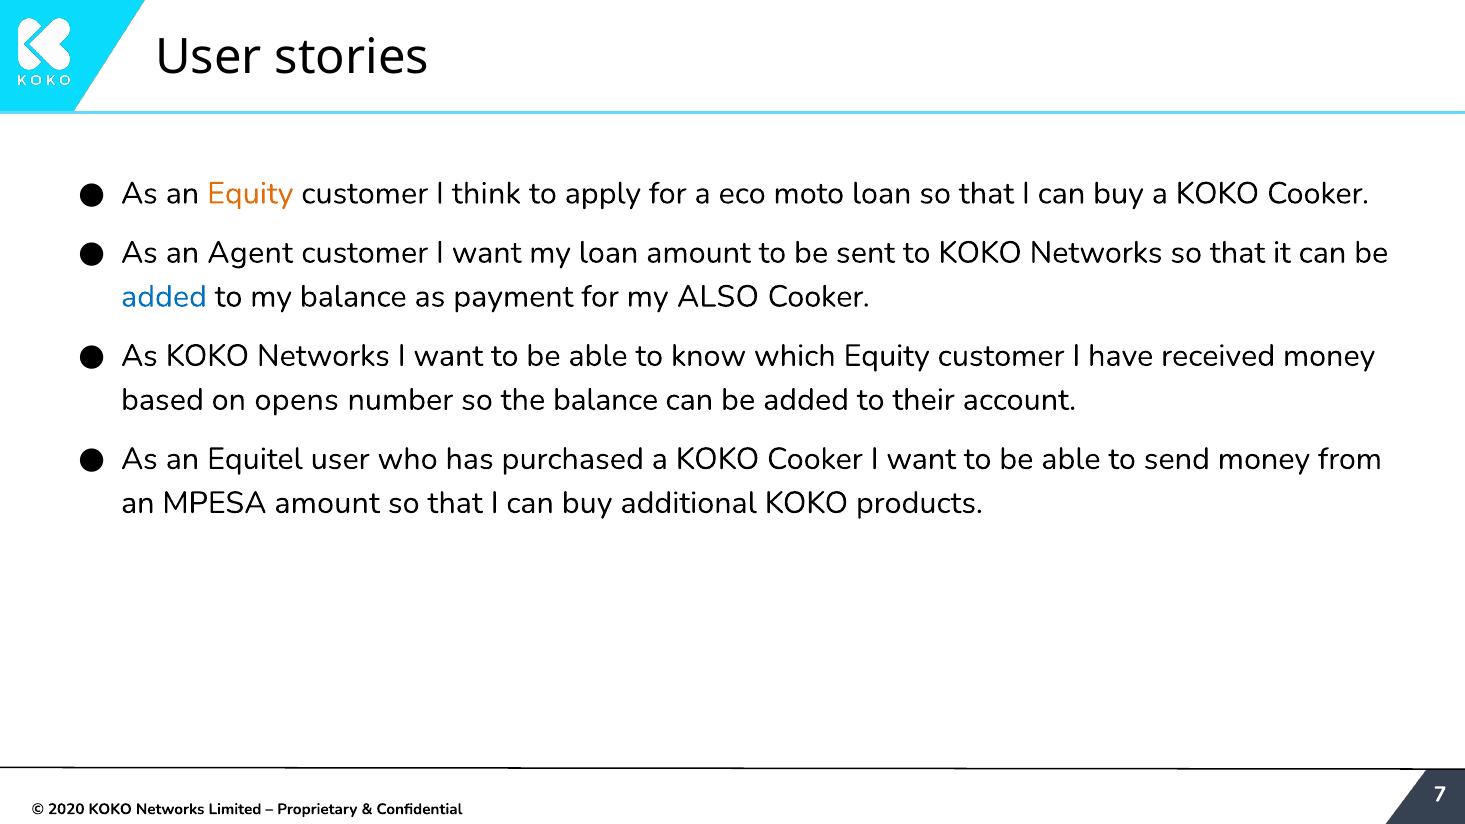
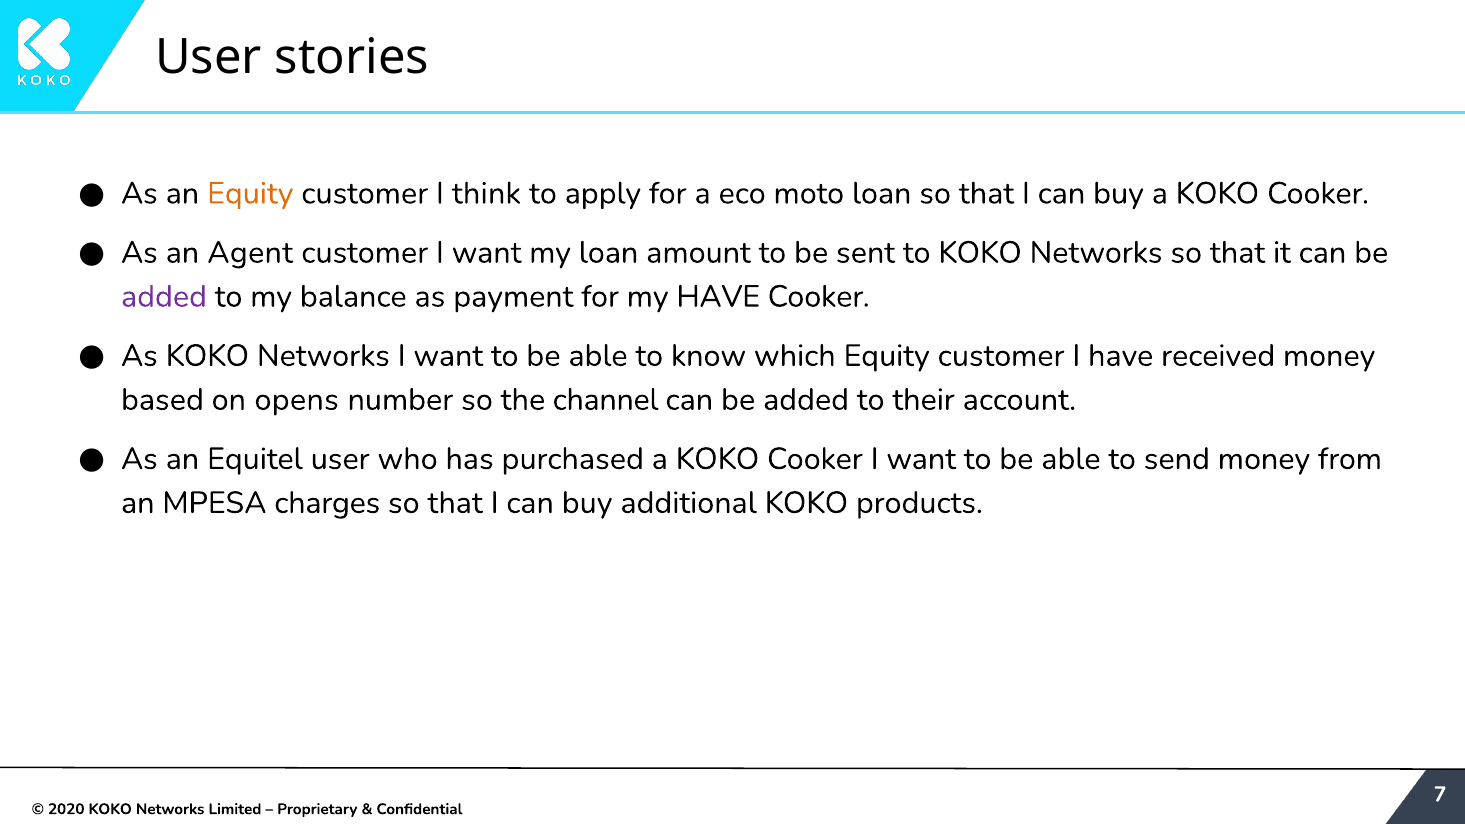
added colour: blue -> purple (164, 297)
my ALSO: ALSO -> HAVE (718, 297)
the balance: balance -> channel (606, 400)
MPESA amount: amount -> charges (327, 503)
